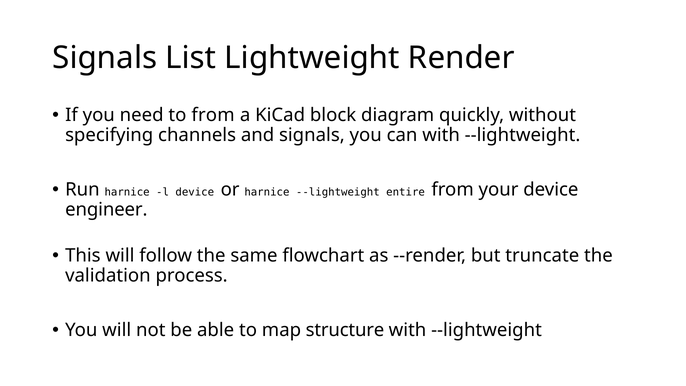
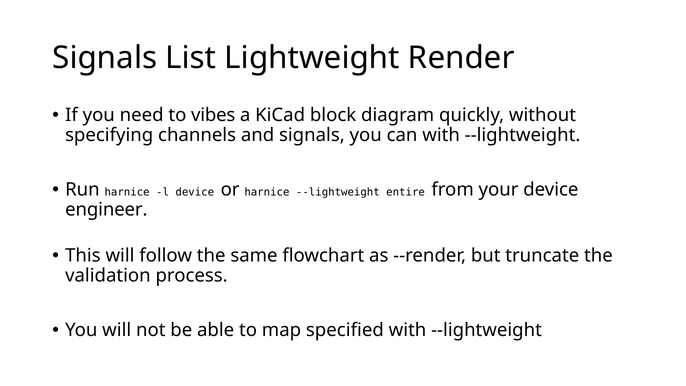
to from: from -> vibes (213, 115)
structure: structure -> specified (345, 330)
